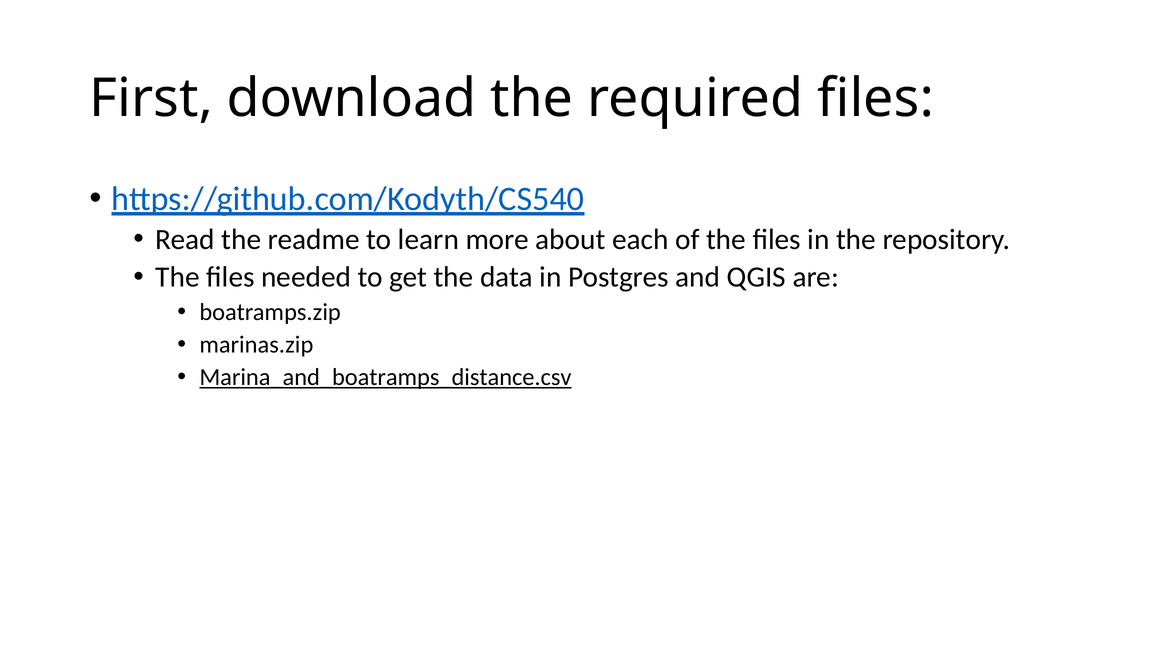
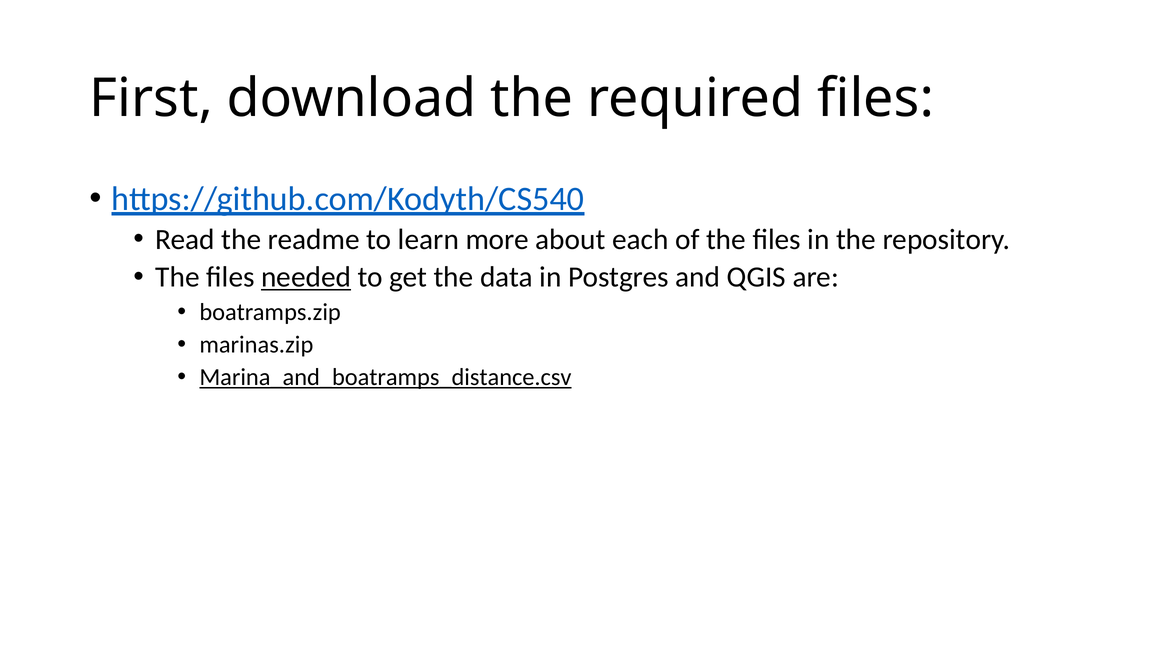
needed underline: none -> present (306, 277)
